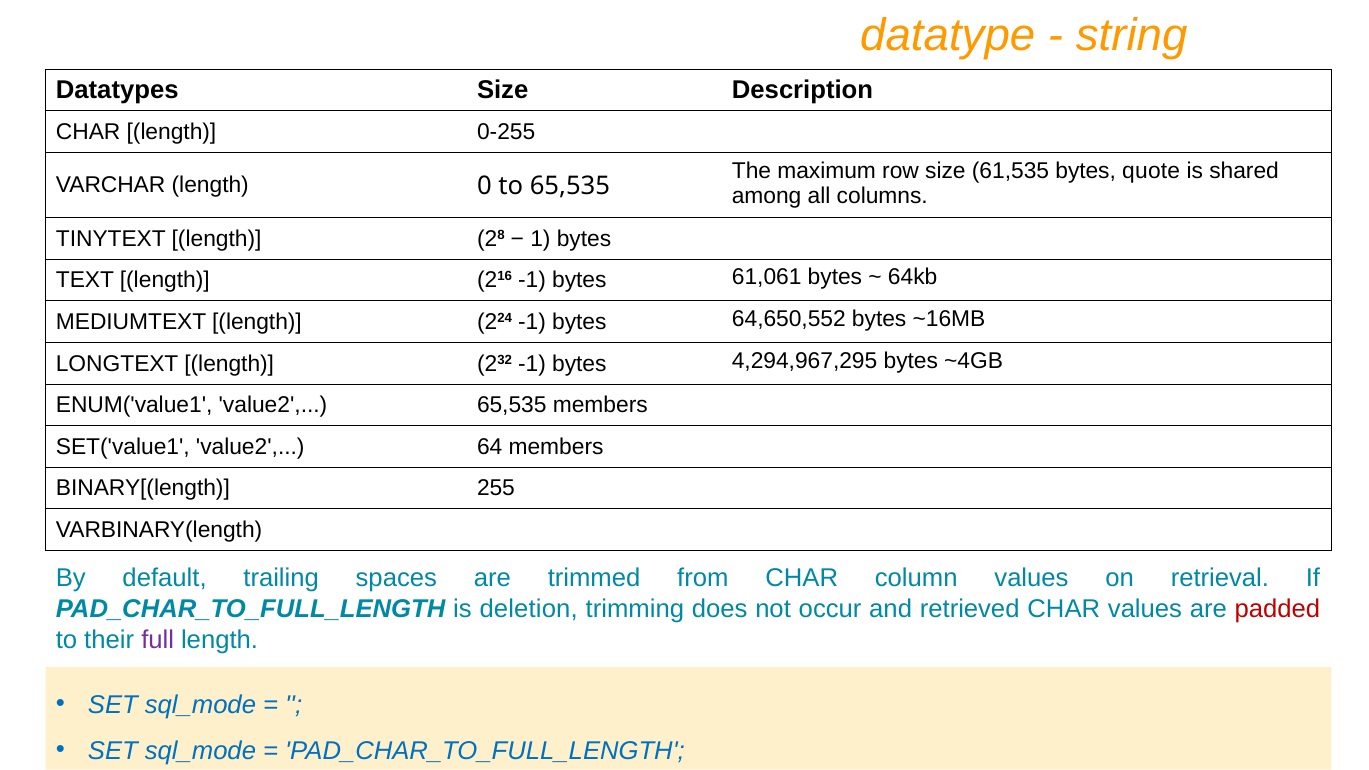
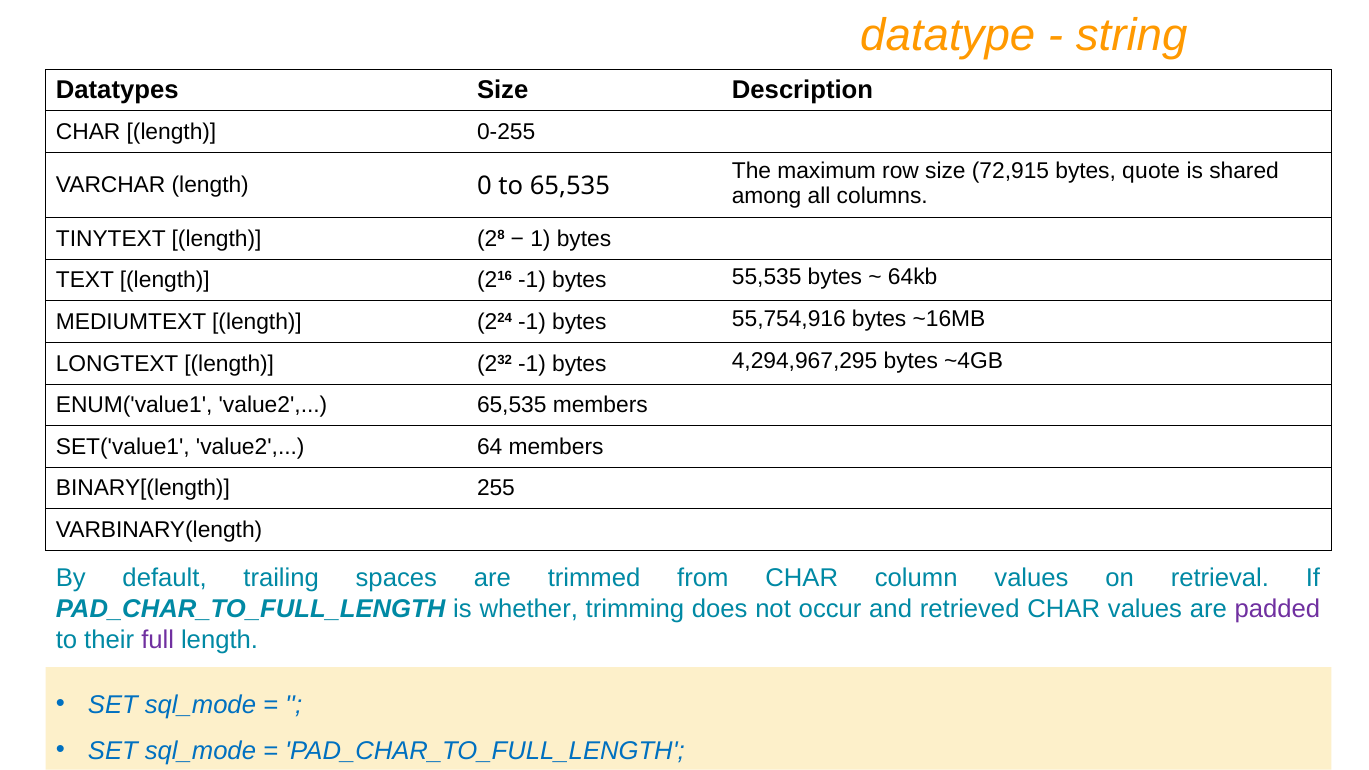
61,535: 61,535 -> 72,915 (1011, 171)
61,061: 61,061 -> 55,535 (767, 277)
64,650,552: 64,650,552 -> 55,754,916 (789, 319)
deletion: deletion -> whether (529, 609)
padded colour: red -> purple (1277, 609)
